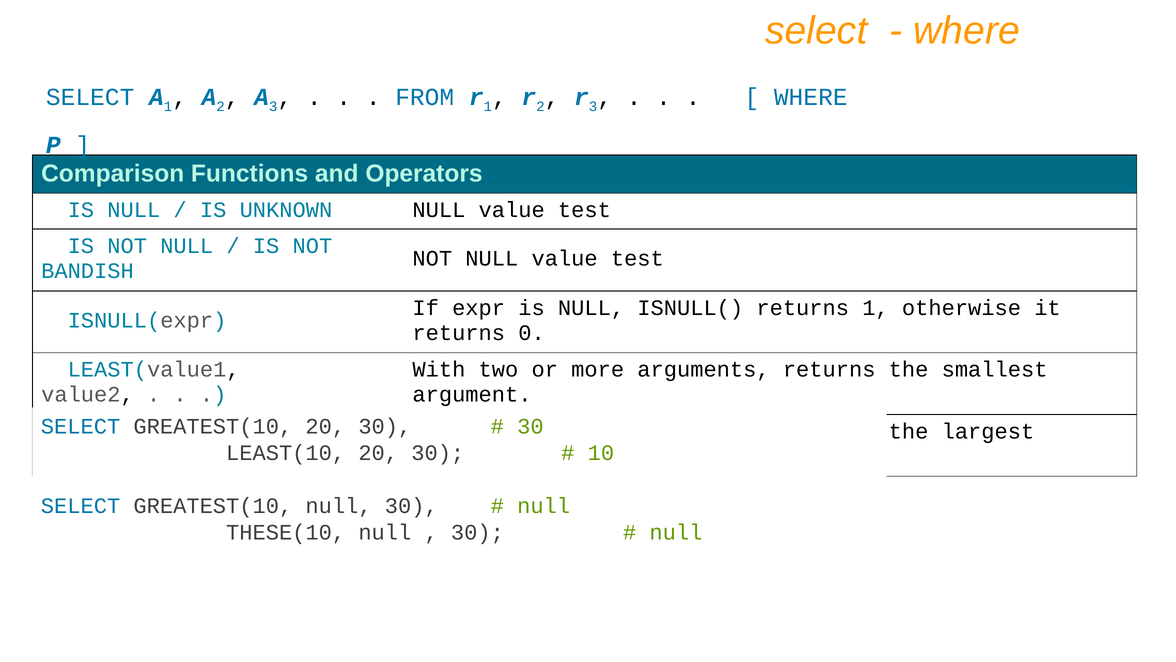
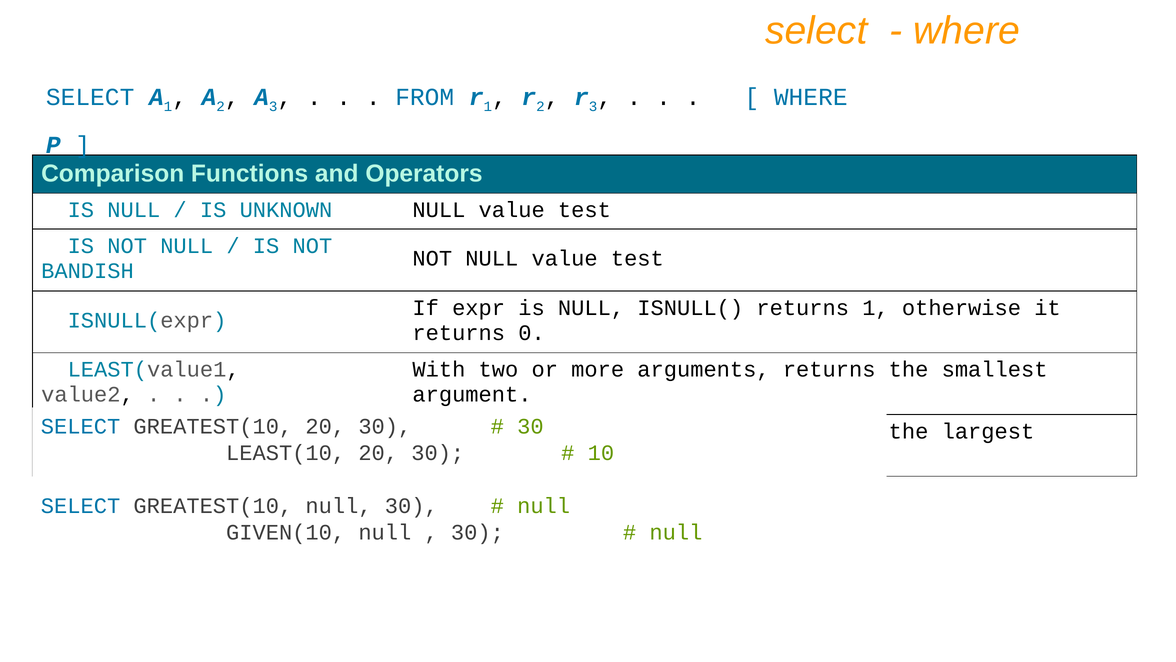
THESE(10: THESE(10 -> GIVEN(10 (286, 532)
